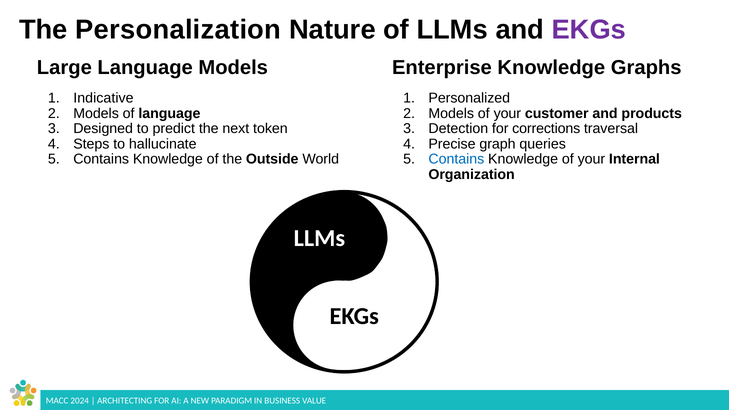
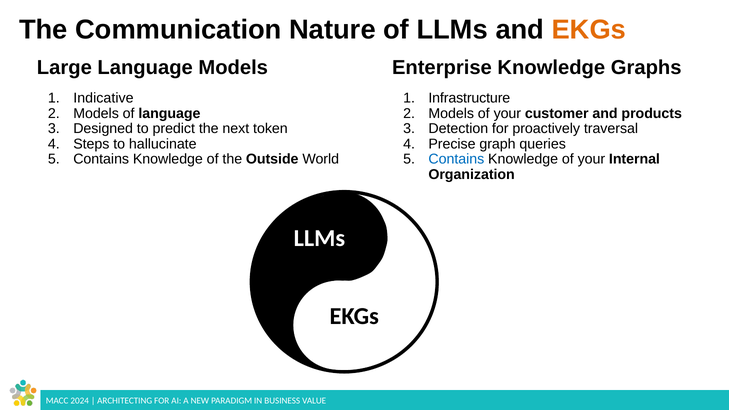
Personalization: Personalization -> Communication (178, 30)
EKGs colour: purple -> orange (589, 30)
Personalized: Personalized -> Infrastructure (469, 98)
corrections: corrections -> proactively (546, 129)
